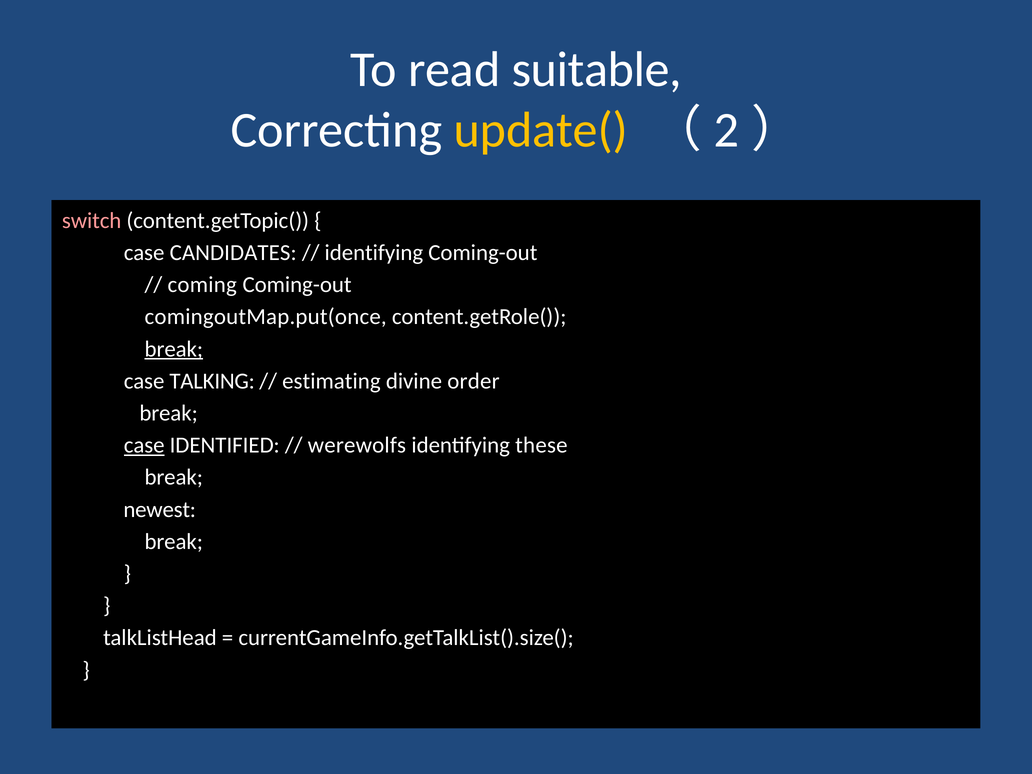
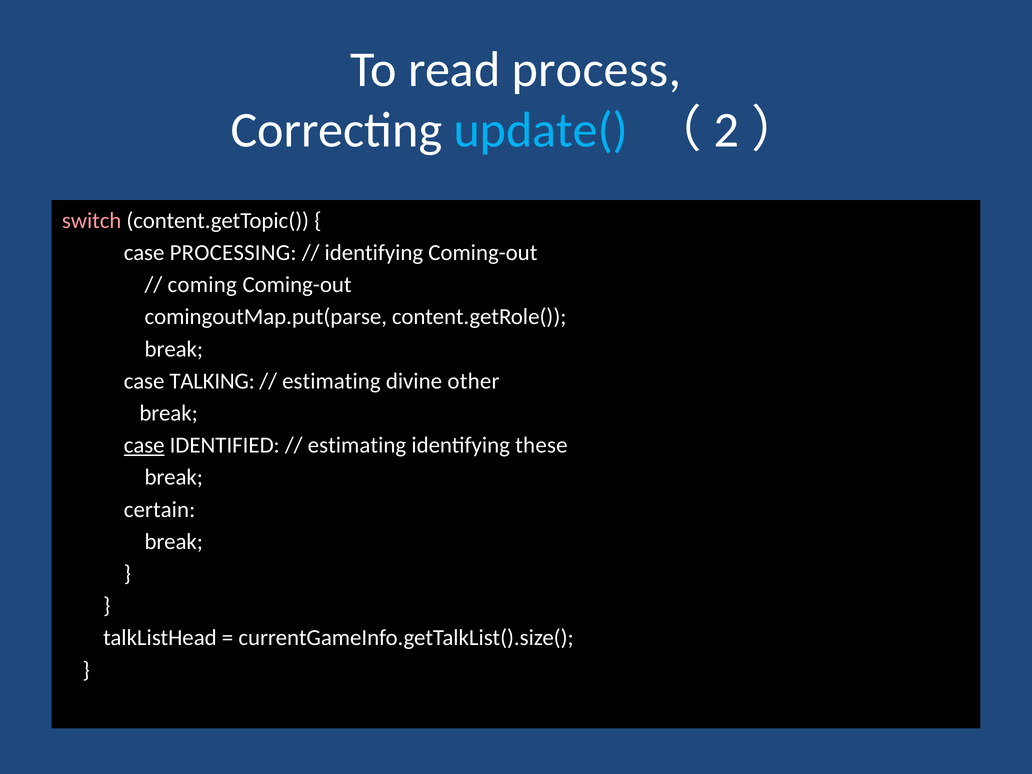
suitable: suitable -> process (596, 70)
update( colour: yellow -> light blue (541, 130)
CANDIDATES: CANDIDATES -> PROCESSING (233, 253)
comingoutMap.put(once: comingoutMap.put(once -> comingoutMap.put(parse (266, 317)
break underline: present -> none (174, 349)
order: order -> other (473, 381)
werewolfs: werewolfs -> estimating (357, 445)
newest: newest -> certain (160, 509)
